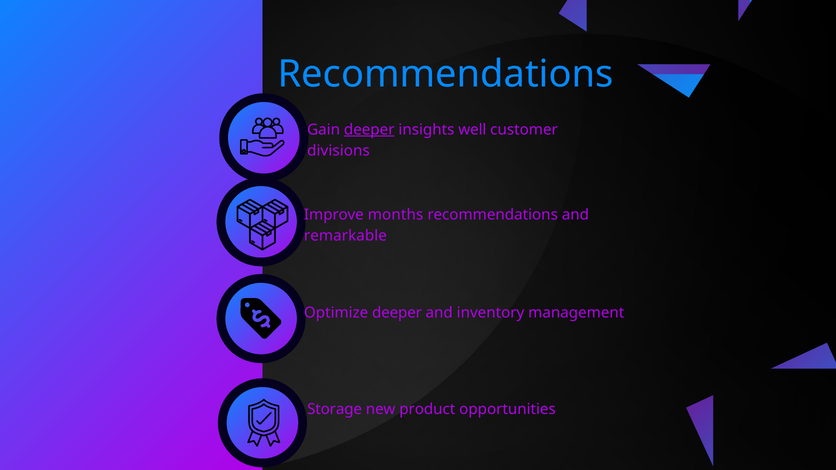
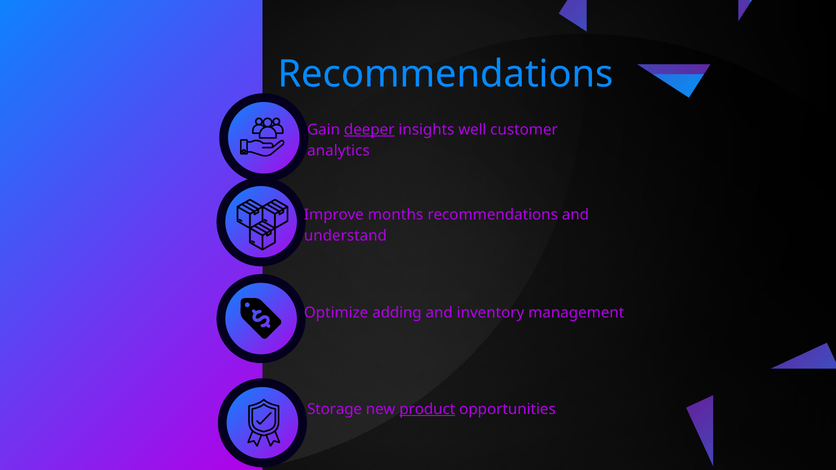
divisions: divisions -> analytics (339, 151)
remarkable: remarkable -> understand (345, 236)
Optimize deeper: deeper -> adding (397, 313)
product underline: none -> present (427, 409)
